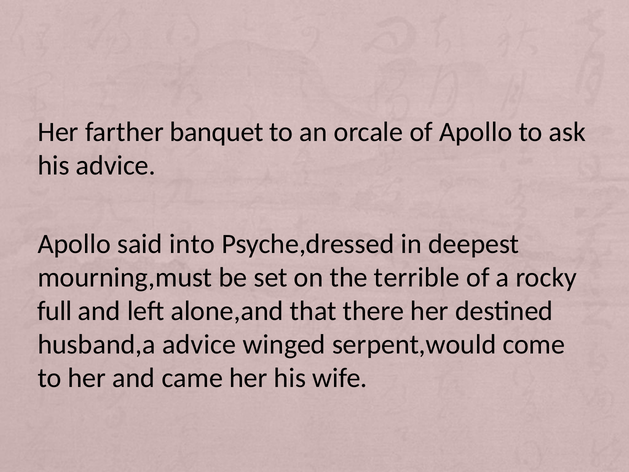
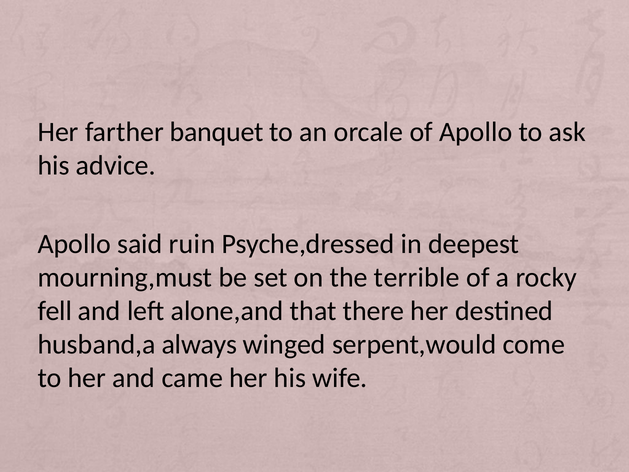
into: into -> ruin (192, 244)
full: full -> fell (55, 311)
husband,a advice: advice -> always (200, 344)
